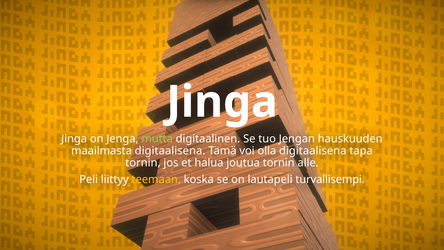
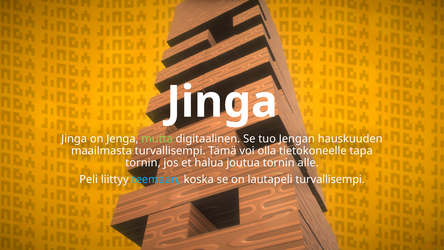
maailmasta digitaalisena: digitaalisena -> turvallisempi (170, 151)
olla digitaalisena: digitaalisena -> tietokoneelle (313, 151)
teemaan colour: yellow -> light blue (156, 179)
